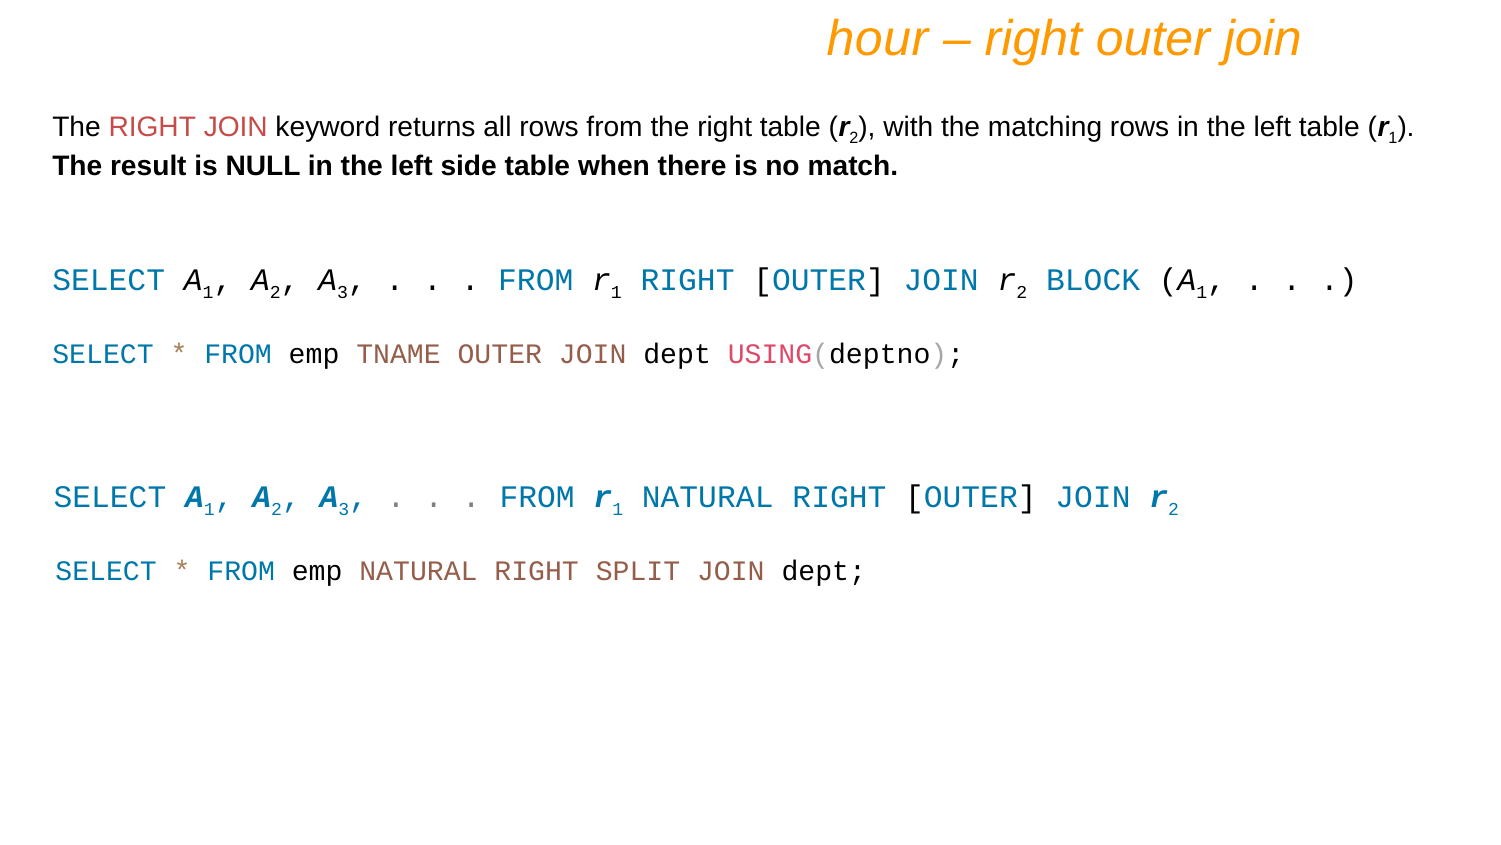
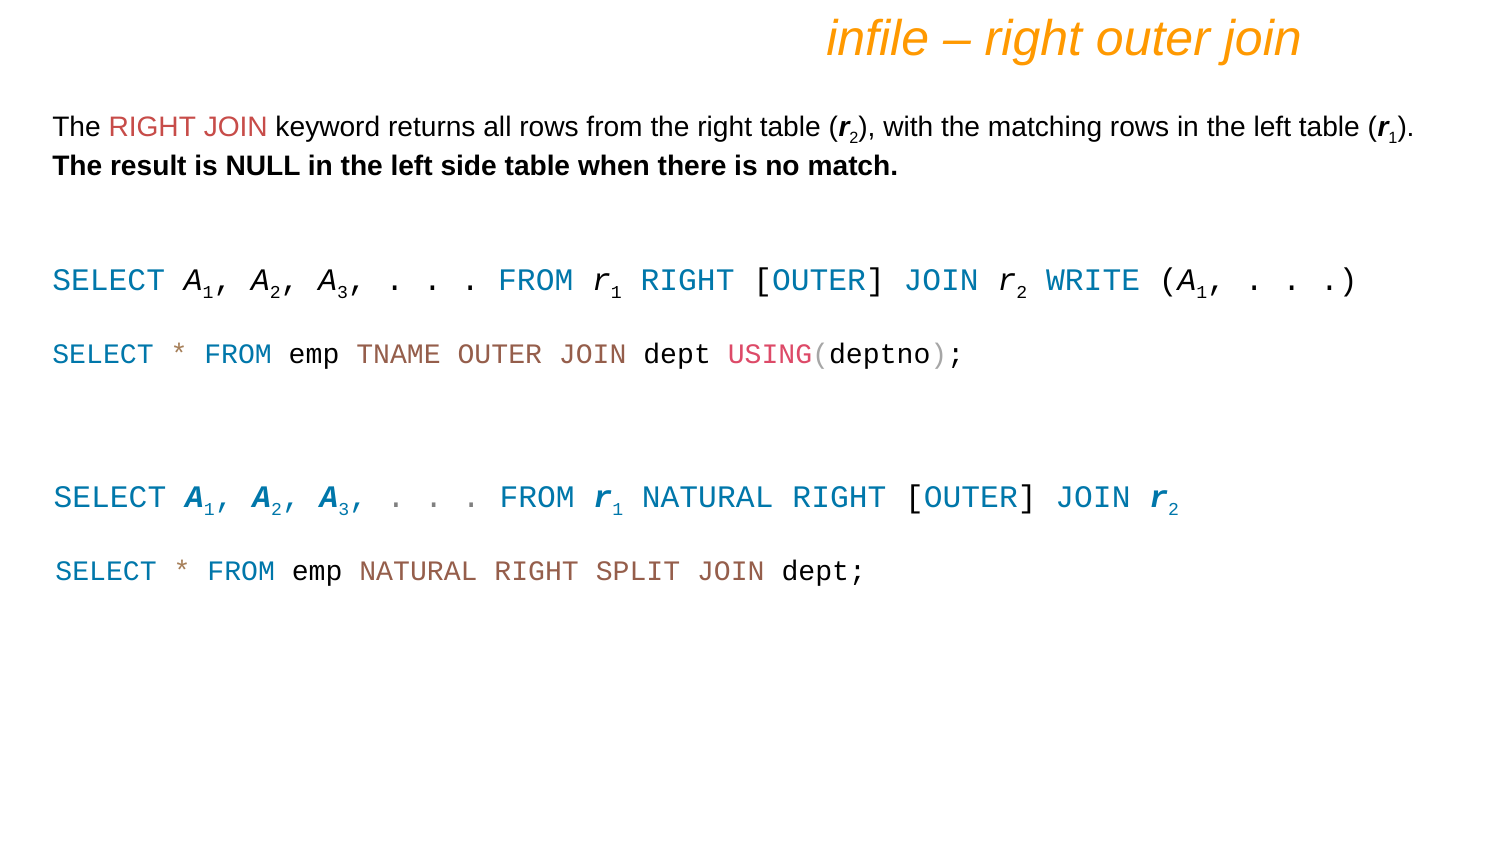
hour: hour -> infile (878, 39)
BLOCK: BLOCK -> WRITE (1093, 280)
